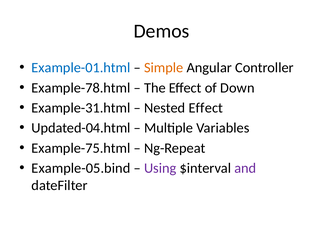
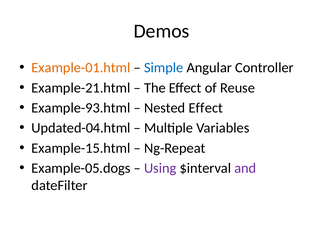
Example-01.html colour: blue -> orange (81, 68)
Simple colour: orange -> blue (164, 68)
Example-78.html: Example-78.html -> Example-21.html (81, 88)
Down: Down -> Reuse (237, 88)
Example-31.html: Example-31.html -> Example-93.html (81, 108)
Example-75.html: Example-75.html -> Example-15.html (81, 148)
Example-05.bind: Example-05.bind -> Example-05.dogs (81, 168)
